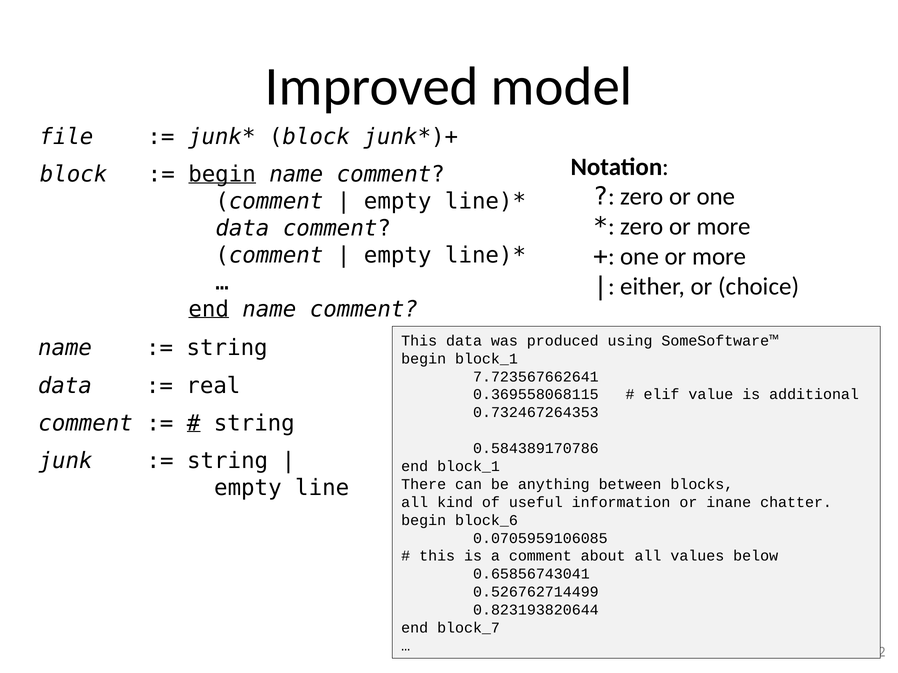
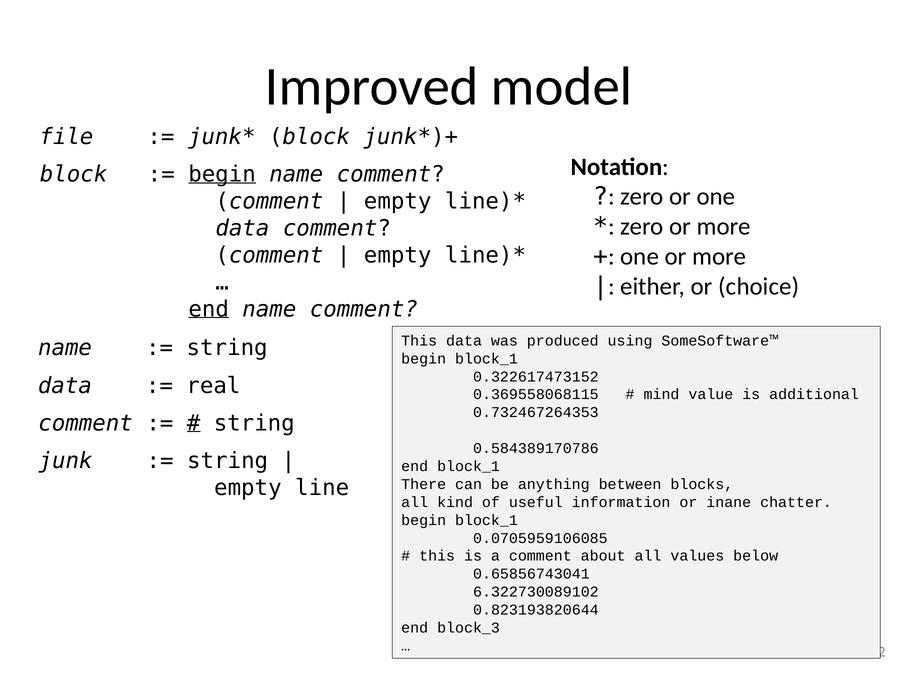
7.723567662641: 7.723567662641 -> 0.322617473152 (536, 377)
elif: elif -> mind (662, 395)
block_6: block_6 -> block_1 (486, 521)
0.526762714499: 0.526762714499 -> 6.322730089102 (536, 592)
block_7: block_7 -> block_3 (469, 628)
